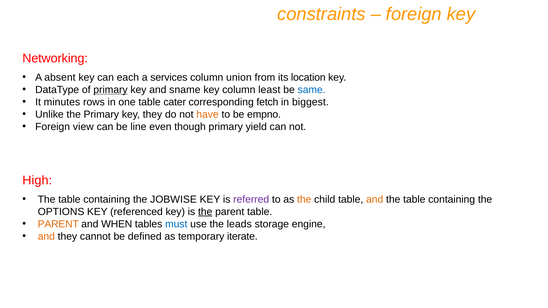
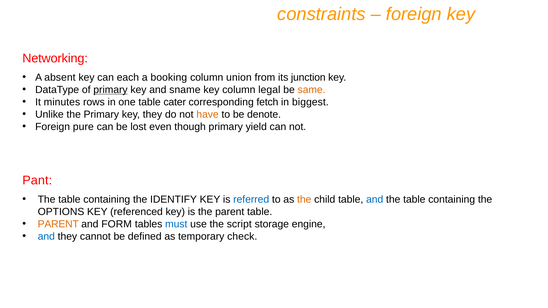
services: services -> booking (169, 77)
location: location -> junction (308, 77)
least: least -> legal (269, 90)
same colour: blue -> orange (312, 90)
empno: empno -> denote (264, 114)
view: view -> pure (83, 127)
line: line -> lost (138, 127)
High: High -> Pant (37, 181)
JOBWISE: JOBWISE -> IDENTIFY (173, 200)
referred colour: purple -> blue (251, 200)
and colour: orange -> blue (375, 200)
the underline: present -> none (205, 212)
WHEN: WHEN -> FORM (117, 224)
leads: leads -> script (239, 224)
and colour: orange -> blue (46, 237)
iterate: iterate -> check (242, 237)
